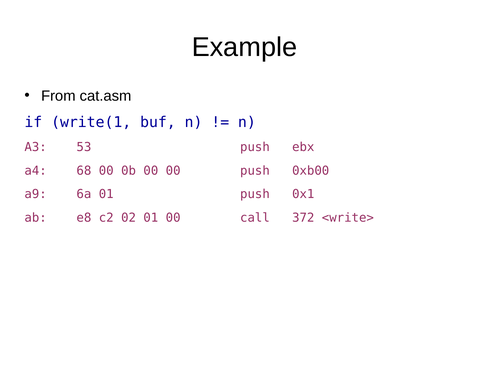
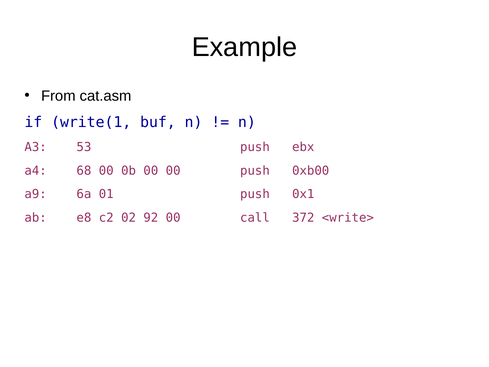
02 01: 01 -> 92 (151, 218)
